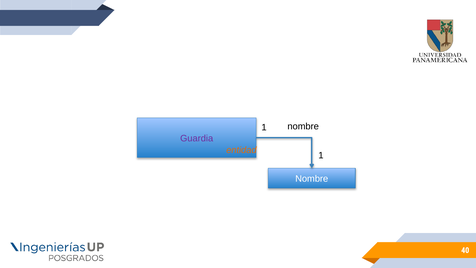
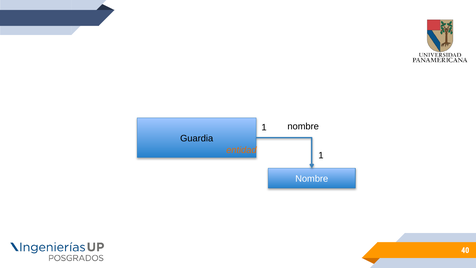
Guardia colour: purple -> black (197, 138)
